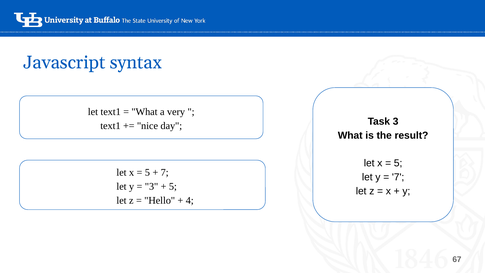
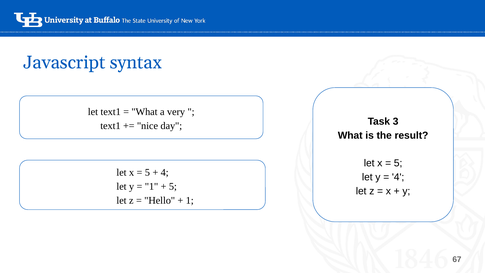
7: 7 -> 4 (165, 172)
7: 7 -> 4 (398, 177)
3: 3 -> 1 (152, 186)
4: 4 -> 1 (190, 200)
